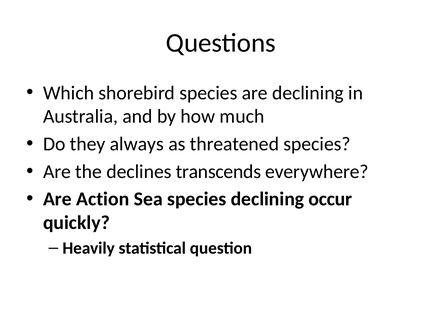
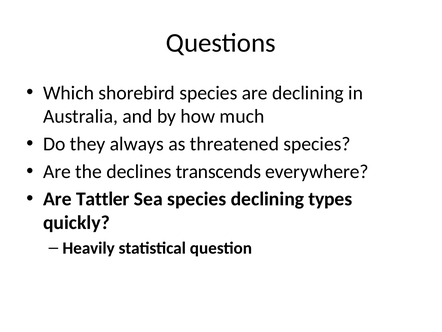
Action: Action -> Tattler (103, 199)
occur: occur -> types (330, 199)
